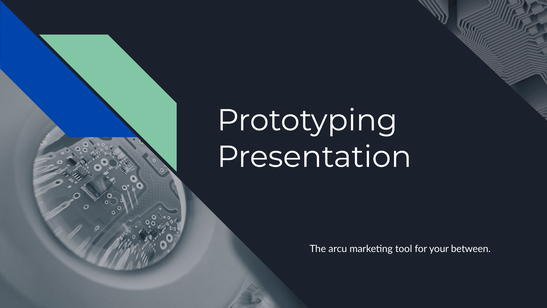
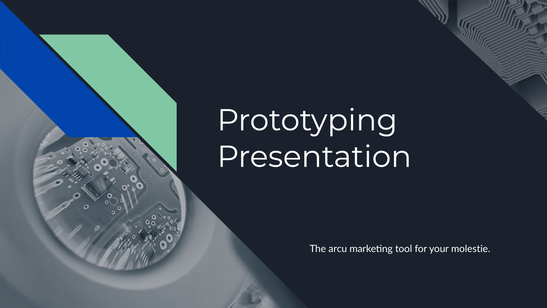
between: between -> molestie (471, 249)
